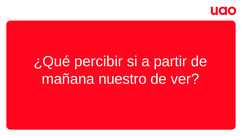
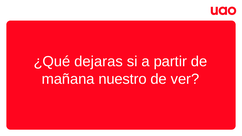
percibir: percibir -> dejaras (99, 62)
